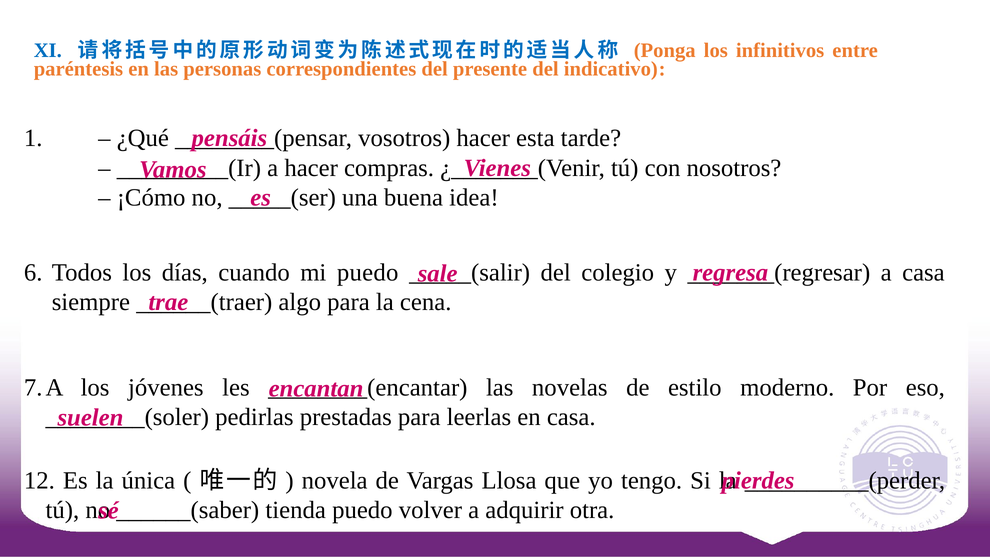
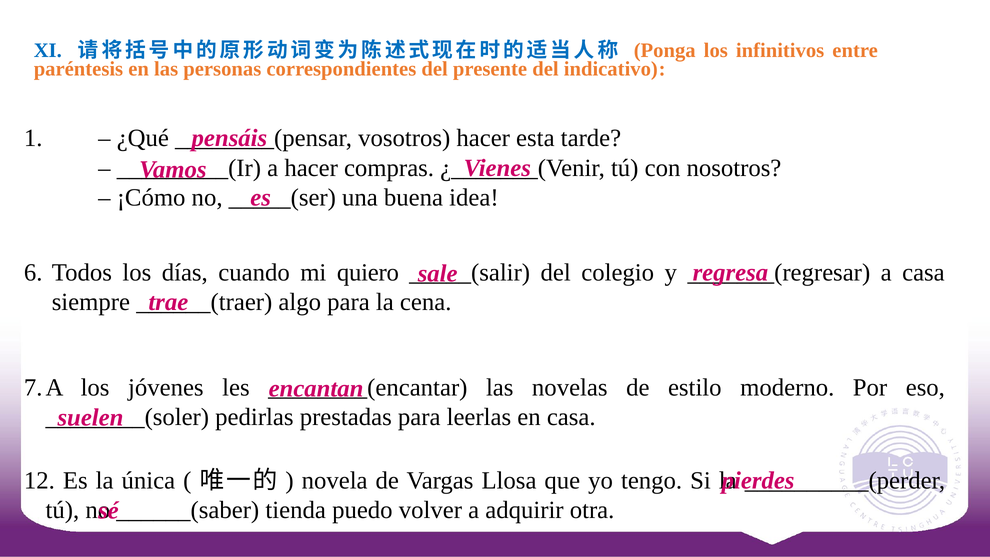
mi puedo: puedo -> quiero (368, 272)
